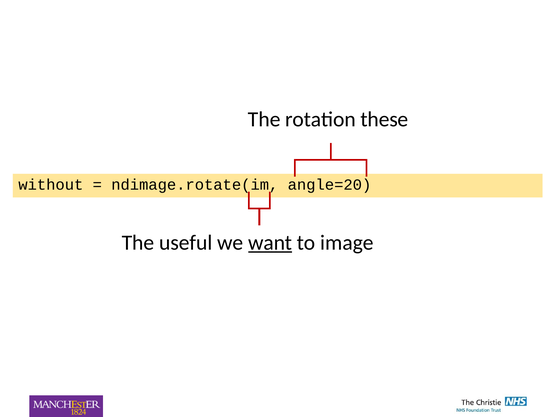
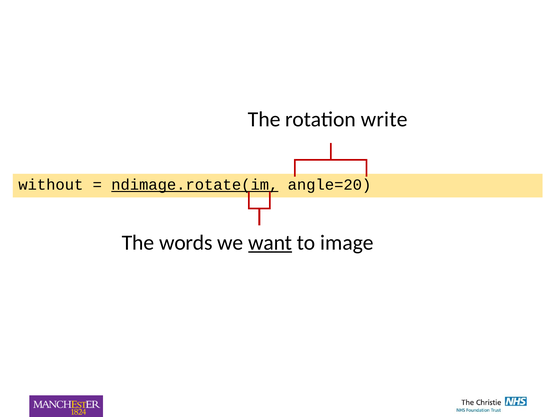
these: these -> write (384, 119)
ndimage.rotate(im underline: none -> present (195, 185)
useful: useful -> words (186, 243)
